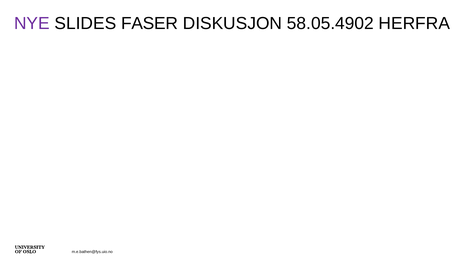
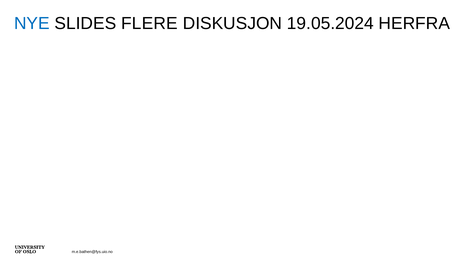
NYE colour: purple -> blue (32, 23)
FASER: FASER -> FLERE (149, 23)
58.05.4902: 58.05.4902 -> 19.05.2024 (330, 23)
